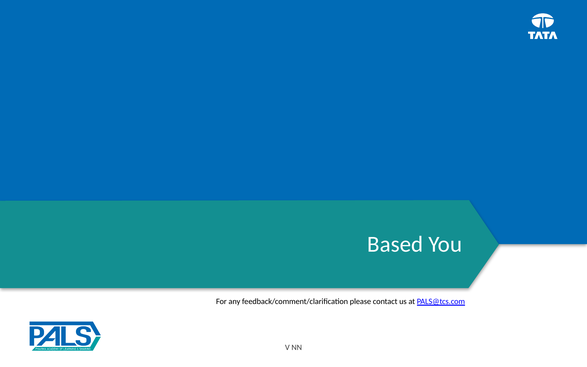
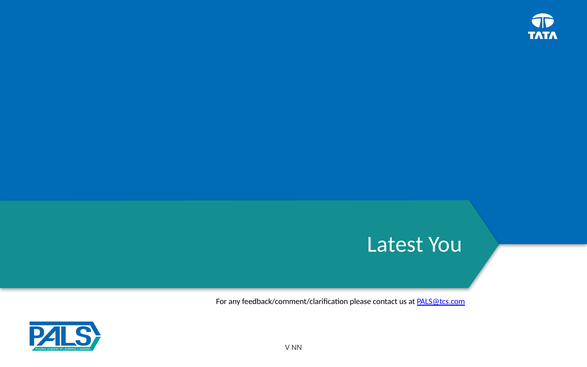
Based: Based -> Latest (395, 244)
